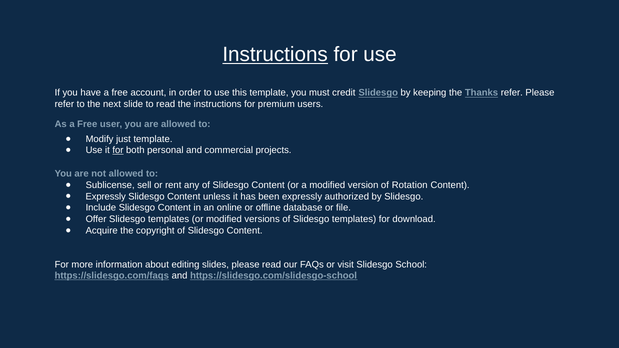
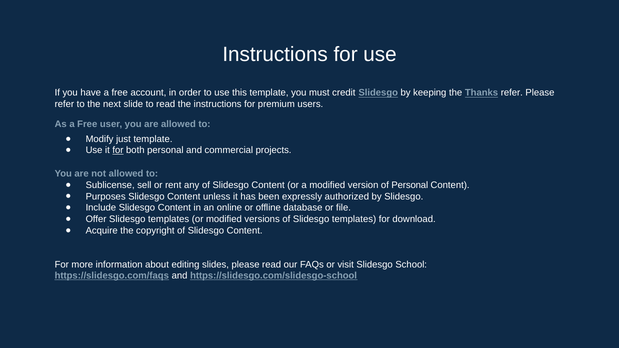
Instructions underline: present -> none (275, 55)
of Rotation: Rotation -> Personal (410, 185)
Expressly: Expressly -> Purposes (106, 196)
